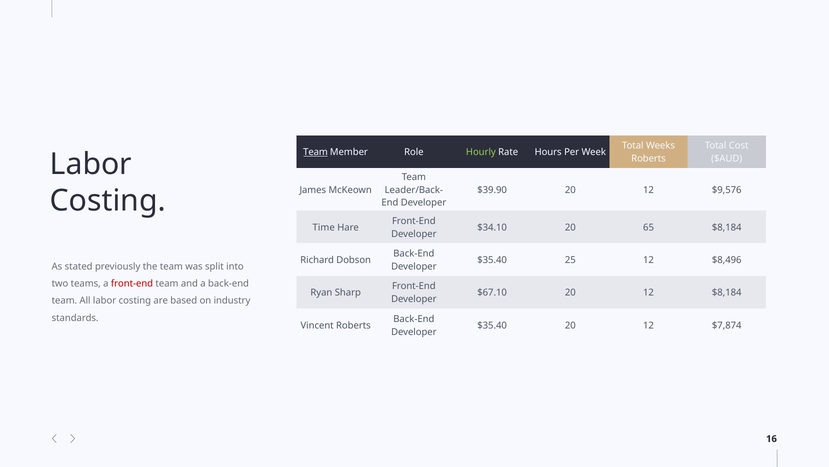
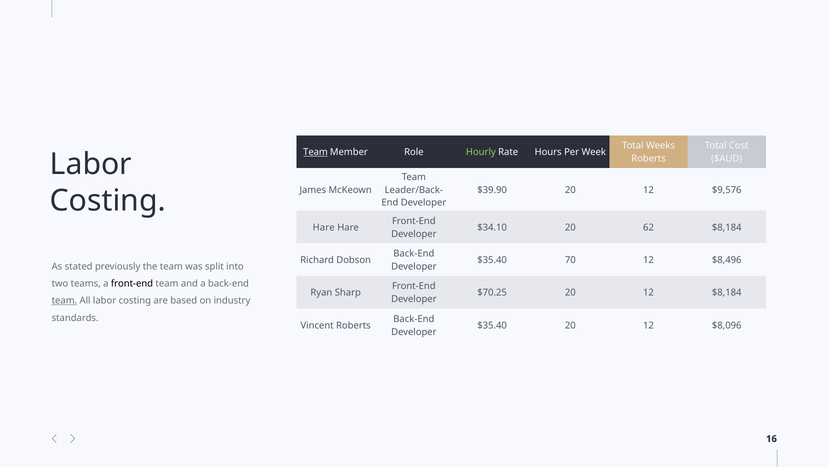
Time: Time -> Hare (324, 227)
65: 65 -> 62 (649, 227)
25: 25 -> 70 (570, 260)
front-end colour: red -> black (132, 283)
$67.10: $67.10 -> $70.25 (492, 292)
team underline: none -> present (64, 300)
$7,874: $7,874 -> $8,096 (727, 325)
